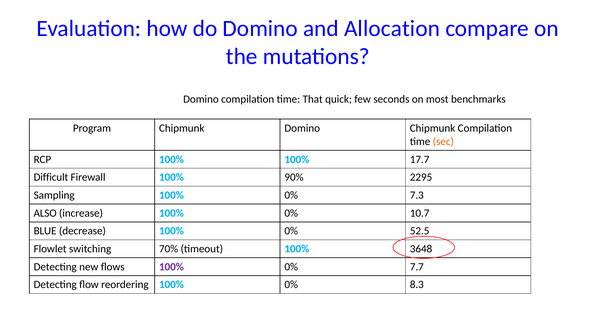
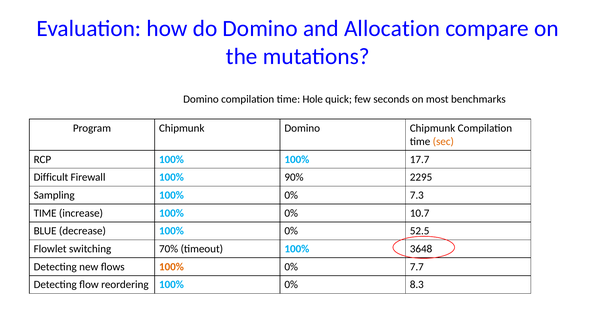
That: That -> Hole (313, 99)
ALSO: ALSO -> TIME (45, 213)
100% colour: purple -> orange (171, 267)
